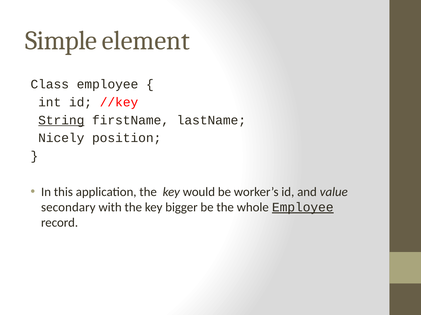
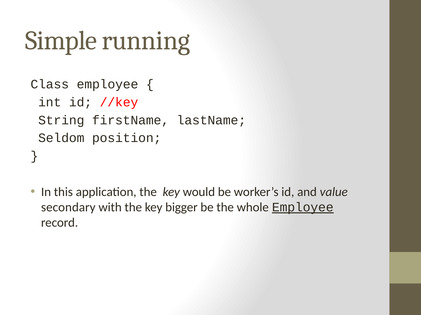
element: element -> running (146, 41)
String underline: present -> none (61, 120)
Nicely: Nicely -> Seldom (61, 138)
